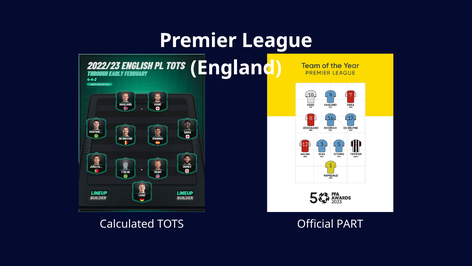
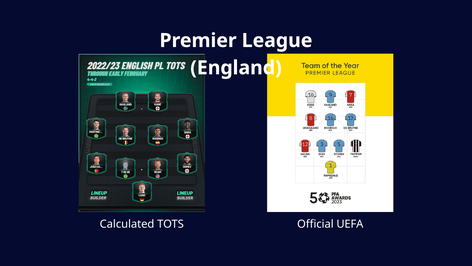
PART: PART -> UEFA (350, 224)
